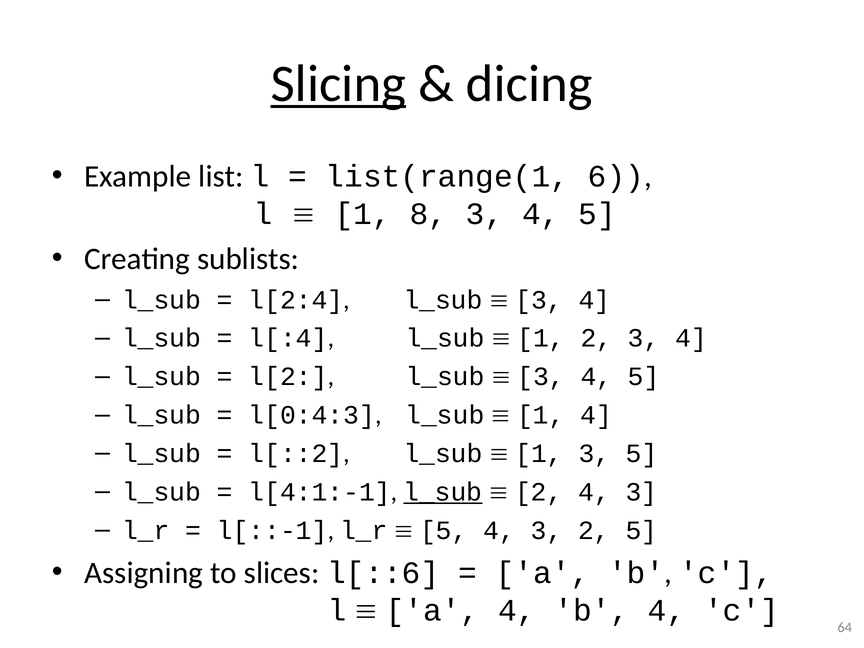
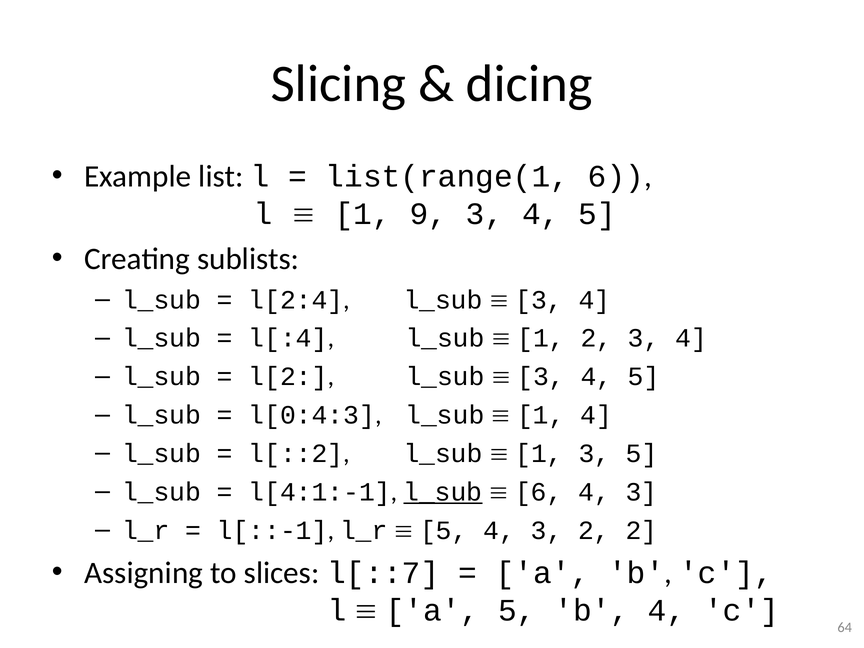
Slicing underline: present -> none (338, 84)
8: 8 -> 9 (428, 214)
2: 2 -> 6 (539, 492)
2 5: 5 -> 2 (641, 530)
l[::6: l[::6 -> l[::7 (383, 573)
a 4: 4 -> 5 (517, 610)
